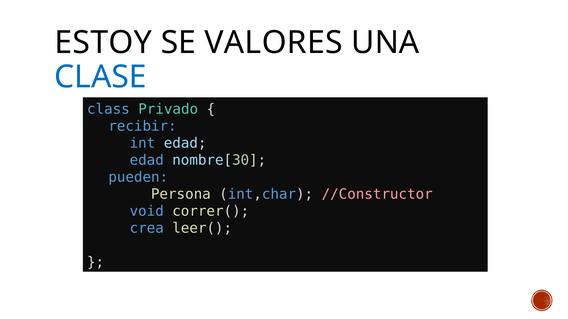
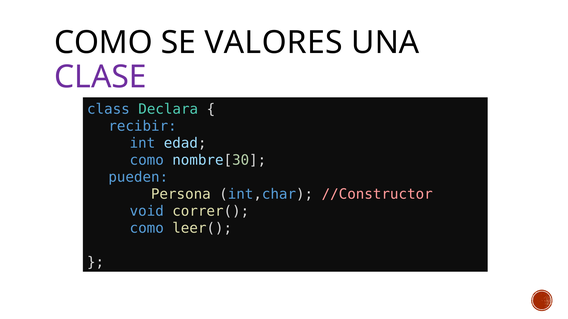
ESTOY: ESTOY -> COMO (103, 43)
CLASE colour: blue -> purple (100, 77)
Privado: Privado -> Declara (168, 109)
edad: edad -> como (147, 160)
crea: crea -> como (147, 228)
